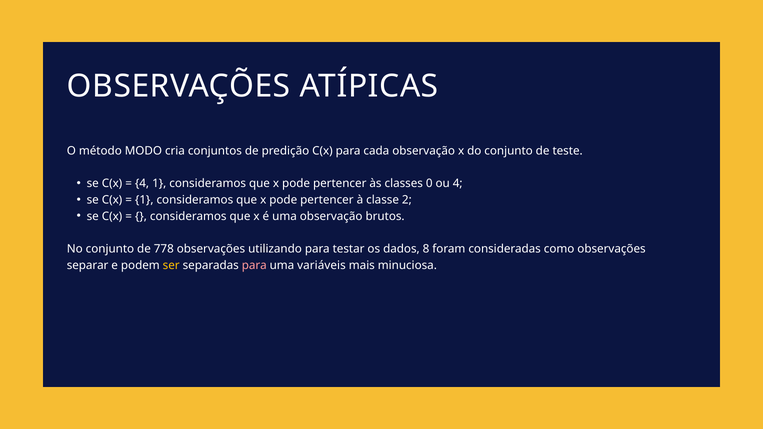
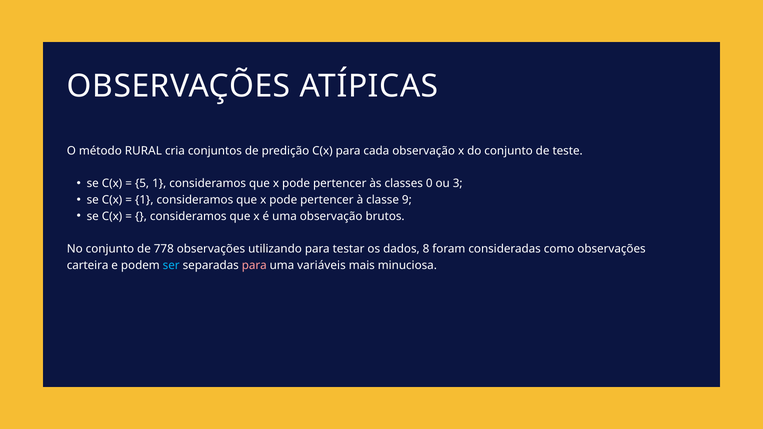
MODO: MODO -> RURAL (143, 151)
4: 4 -> 5 (142, 184)
ou 4: 4 -> 3 (458, 184)
2: 2 -> 9 (407, 200)
separar: separar -> carteira (88, 265)
ser colour: yellow -> light blue (171, 265)
